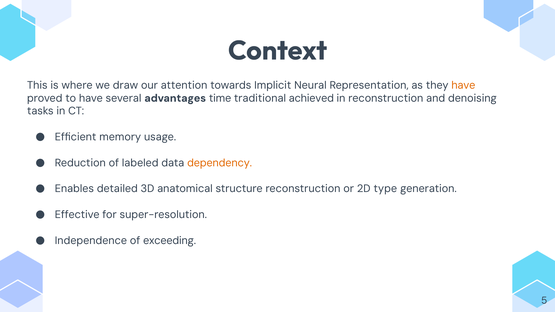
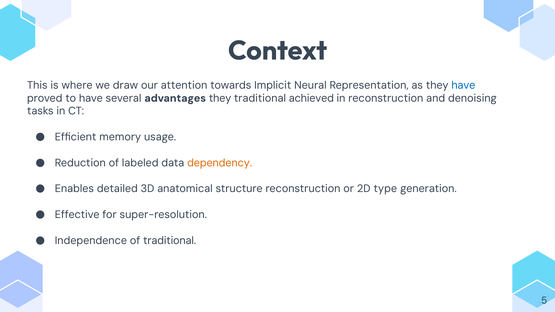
have colour: orange -> blue (463, 85)
advantages time: time -> they (220, 98)
of exceeding: exceeding -> traditional (170, 241)
